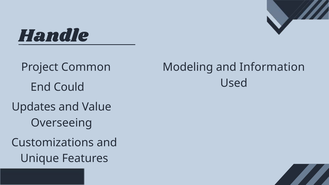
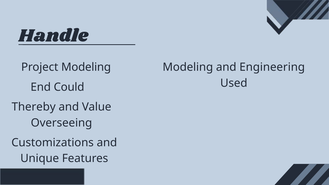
Project Common: Common -> Modeling (86, 67)
Information: Information -> Engineering (272, 67)
Updates: Updates -> Thereby (34, 107)
